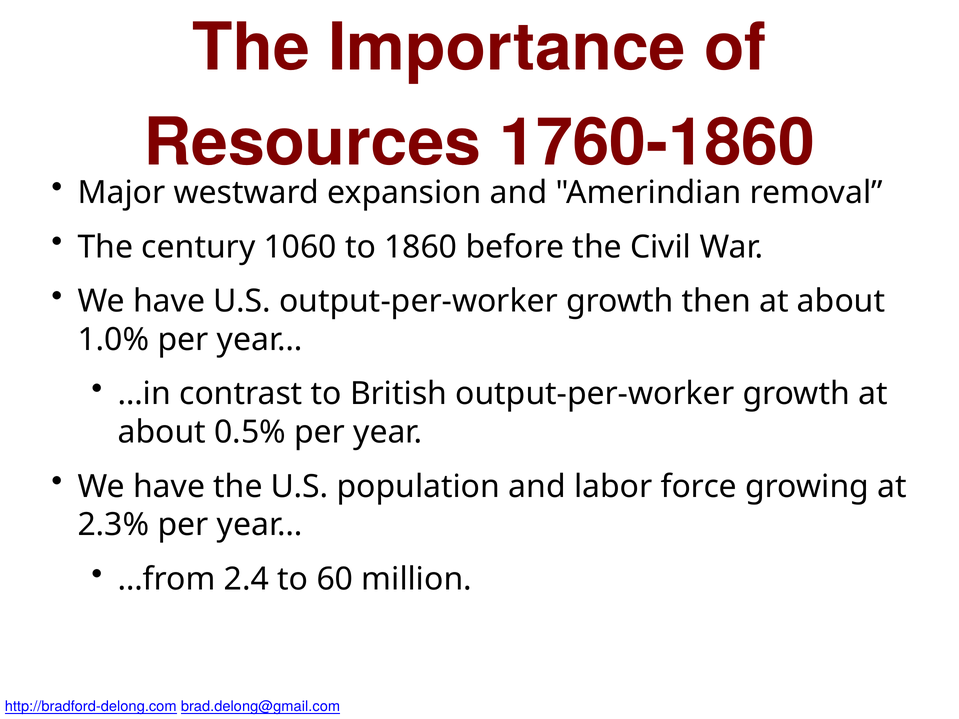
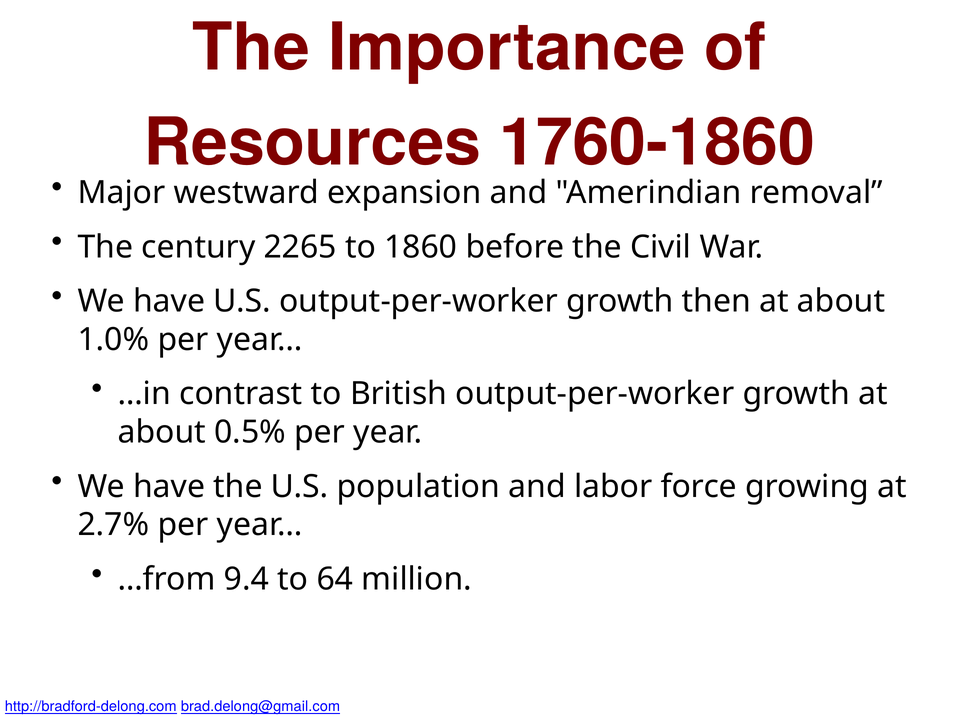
1060: 1060 -> 2265 (300, 247)
2.3%: 2.3% -> 2.7% (114, 525)
2.4: 2.4 -> 9.4 (247, 579)
60: 60 -> 64 (335, 579)
